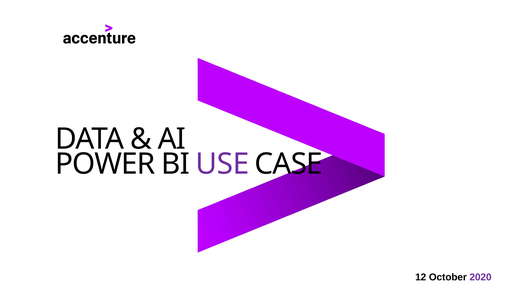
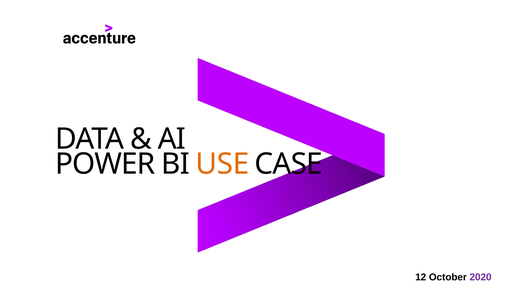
USE colour: purple -> orange (222, 164)
